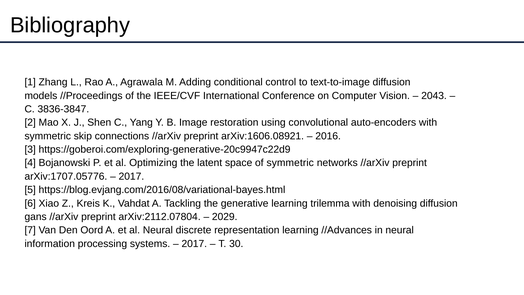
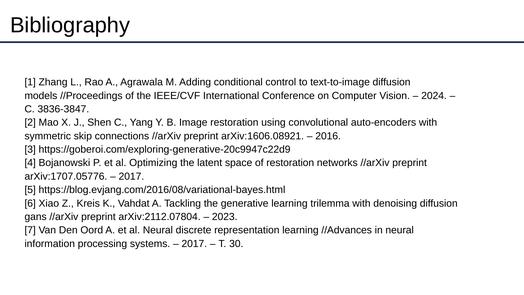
2043: 2043 -> 2024 (434, 96)
of symmetric: symmetric -> restoration (290, 163)
2029: 2029 -> 2023 (225, 217)
